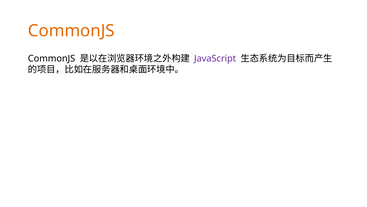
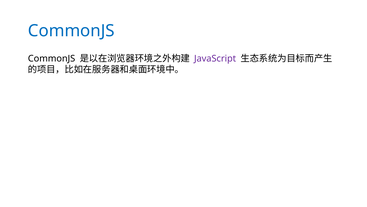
CommonJS colour: orange -> blue (71, 31)
